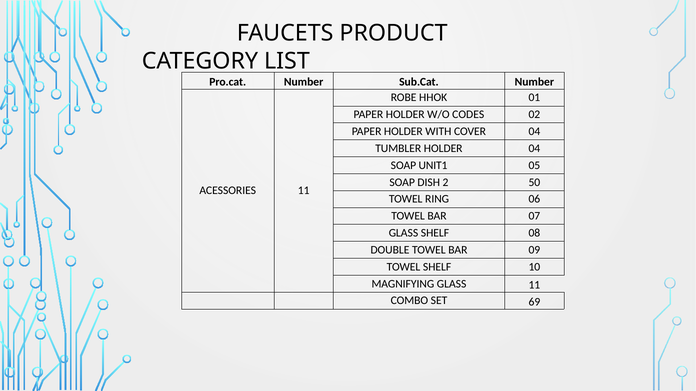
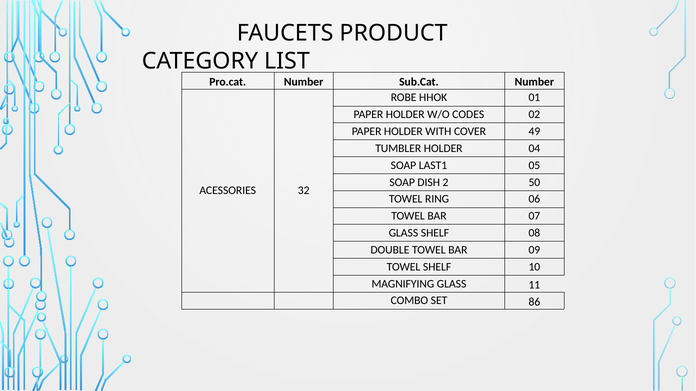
COVER 04: 04 -> 49 (534, 132)
UNIT1: UNIT1 -> LAST1 (433, 166)
ACESSORIES 11: 11 -> 32 (304, 191)
69: 69 -> 86 (534, 302)
